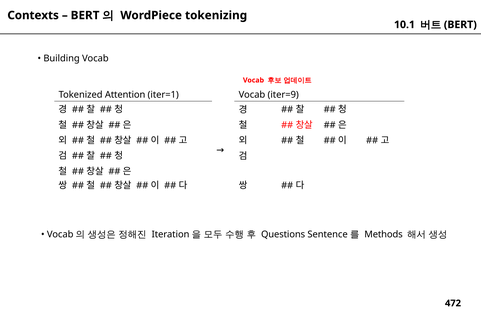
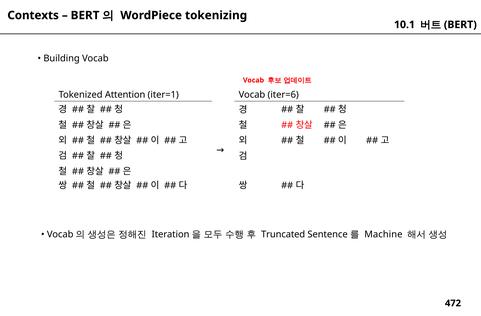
iter=9: iter=9 -> iter=6 (283, 95)
Questions: Questions -> Truncated (283, 234)
Methods: Methods -> Machine (383, 234)
